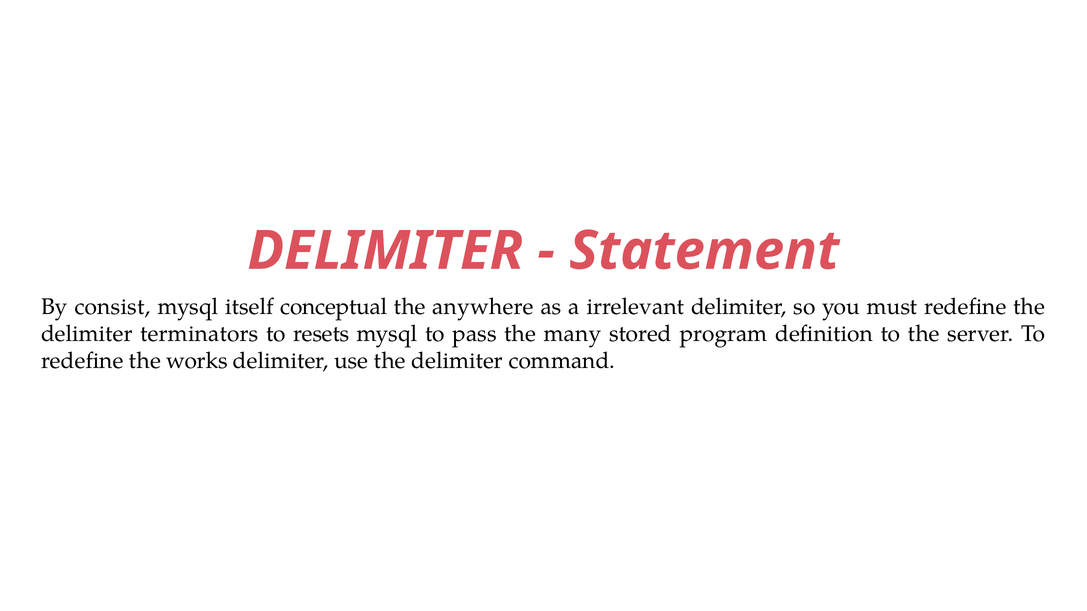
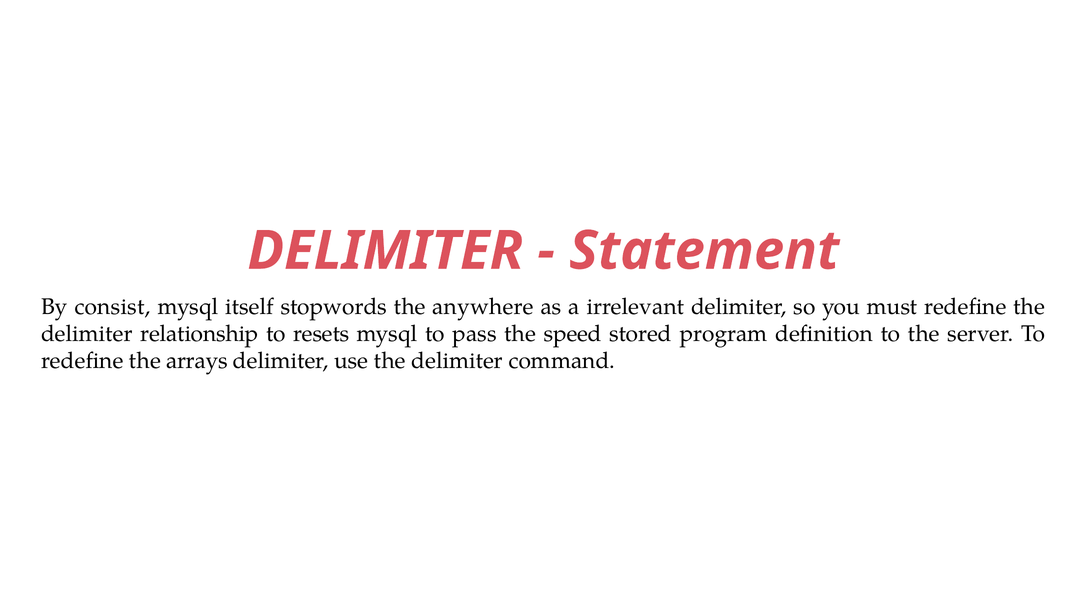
conceptual: conceptual -> stopwords (334, 307)
terminators: terminators -> relationship (199, 334)
many: many -> speed (573, 334)
works: works -> arrays (197, 361)
